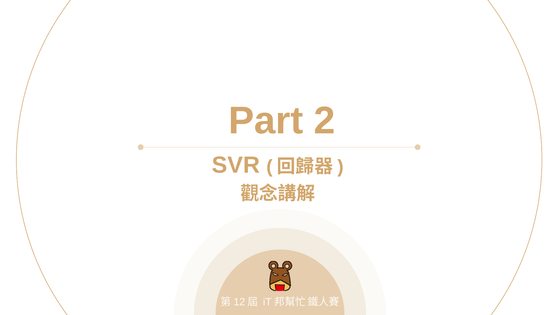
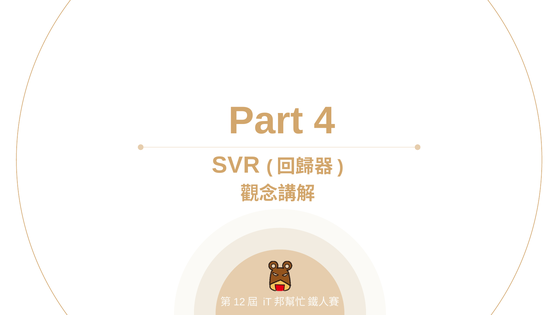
2: 2 -> 4 (325, 121)
